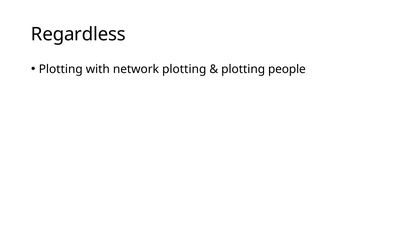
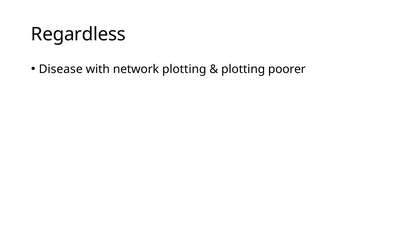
Plotting: Plotting -> Disease (61, 69)
people: people -> poorer (287, 69)
